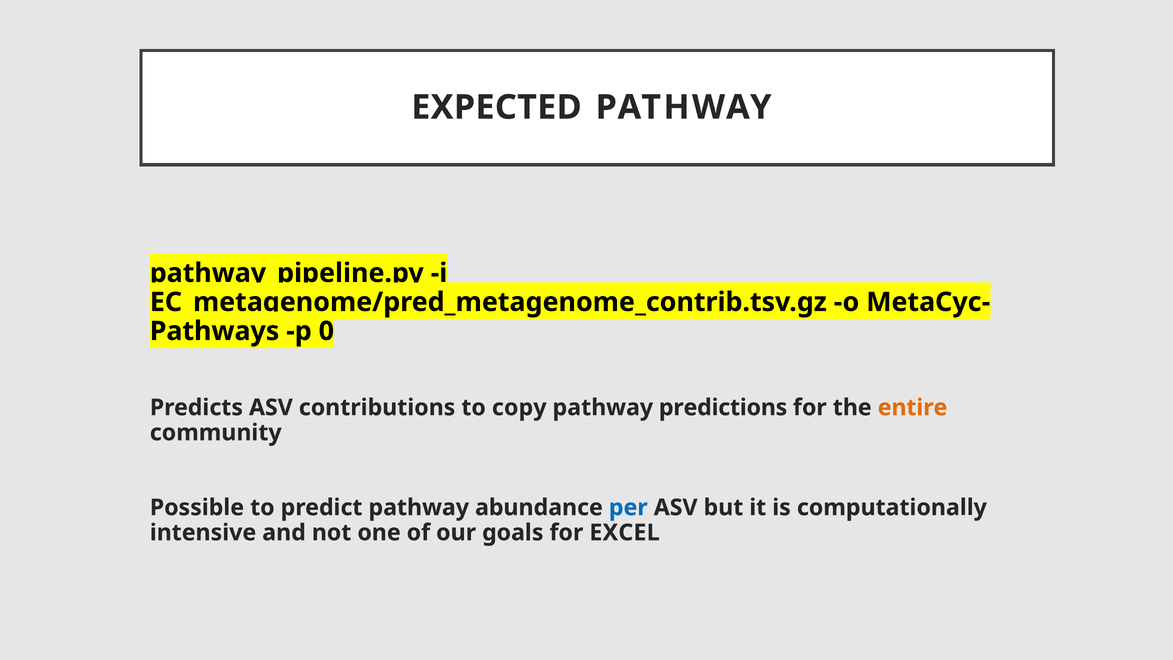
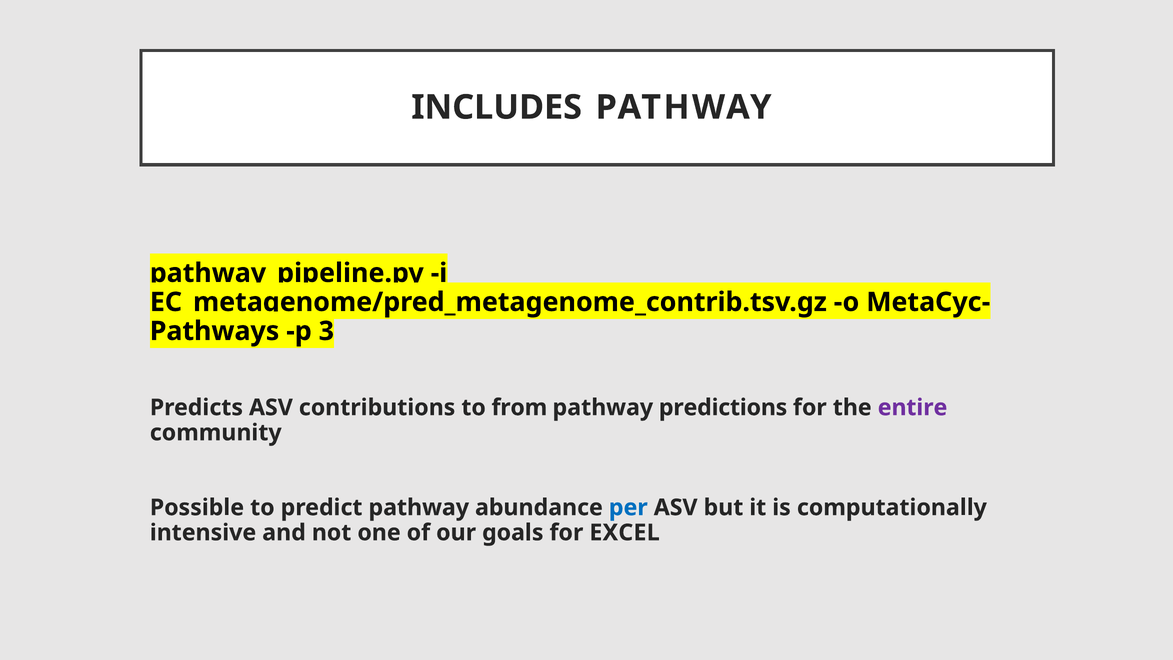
EXPECTED: EXPECTED -> INCLUDES (497, 107)
0: 0 -> 3 (326, 331)
copy: copy -> from (519, 407)
entire colour: orange -> purple (913, 407)
